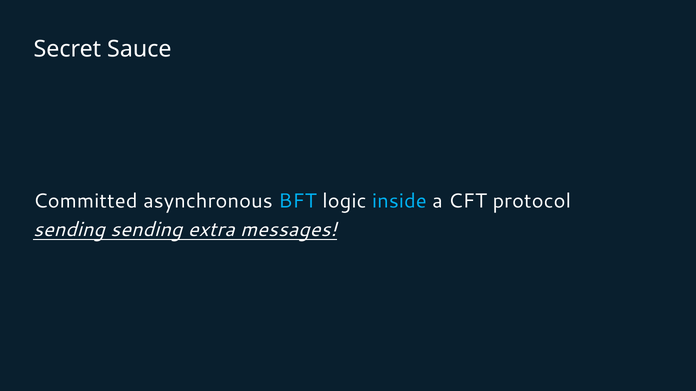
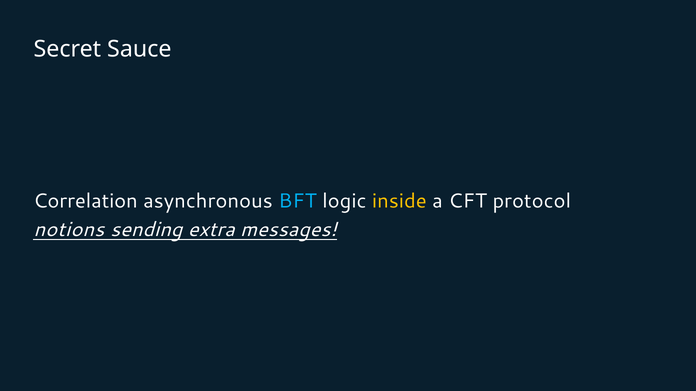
Committed: Committed -> Correlation (85, 201)
inside colour: light blue -> yellow (399, 201)
sending: sending -> notions (69, 230)
